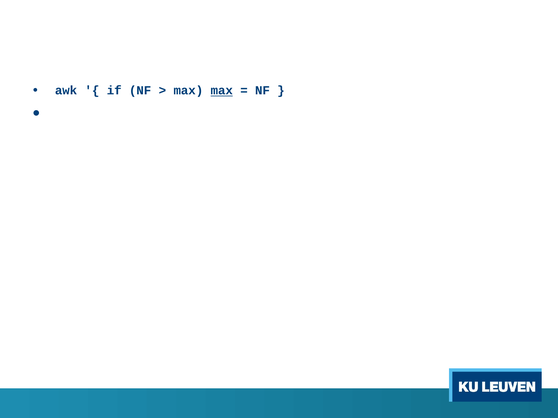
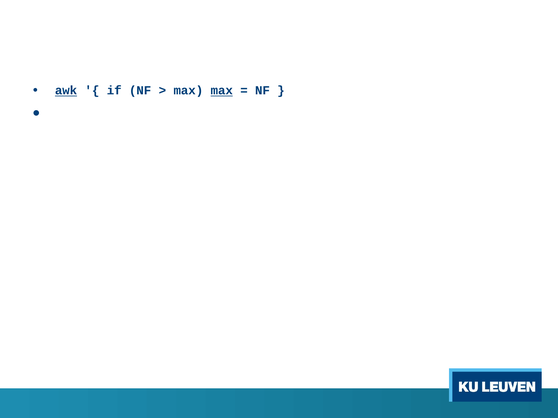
awk underline: none -> present (66, 91)
